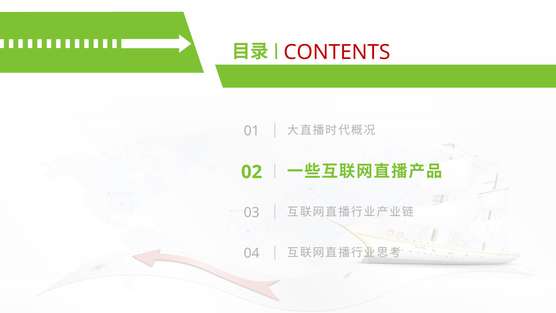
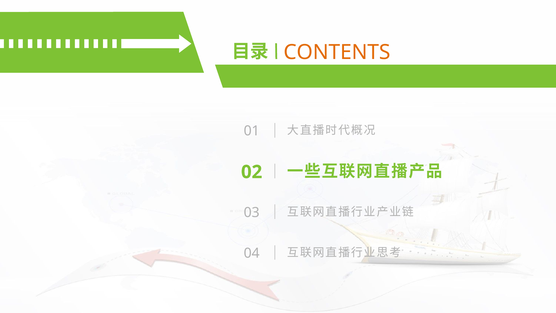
CONTENTS colour: red -> orange (337, 52)
